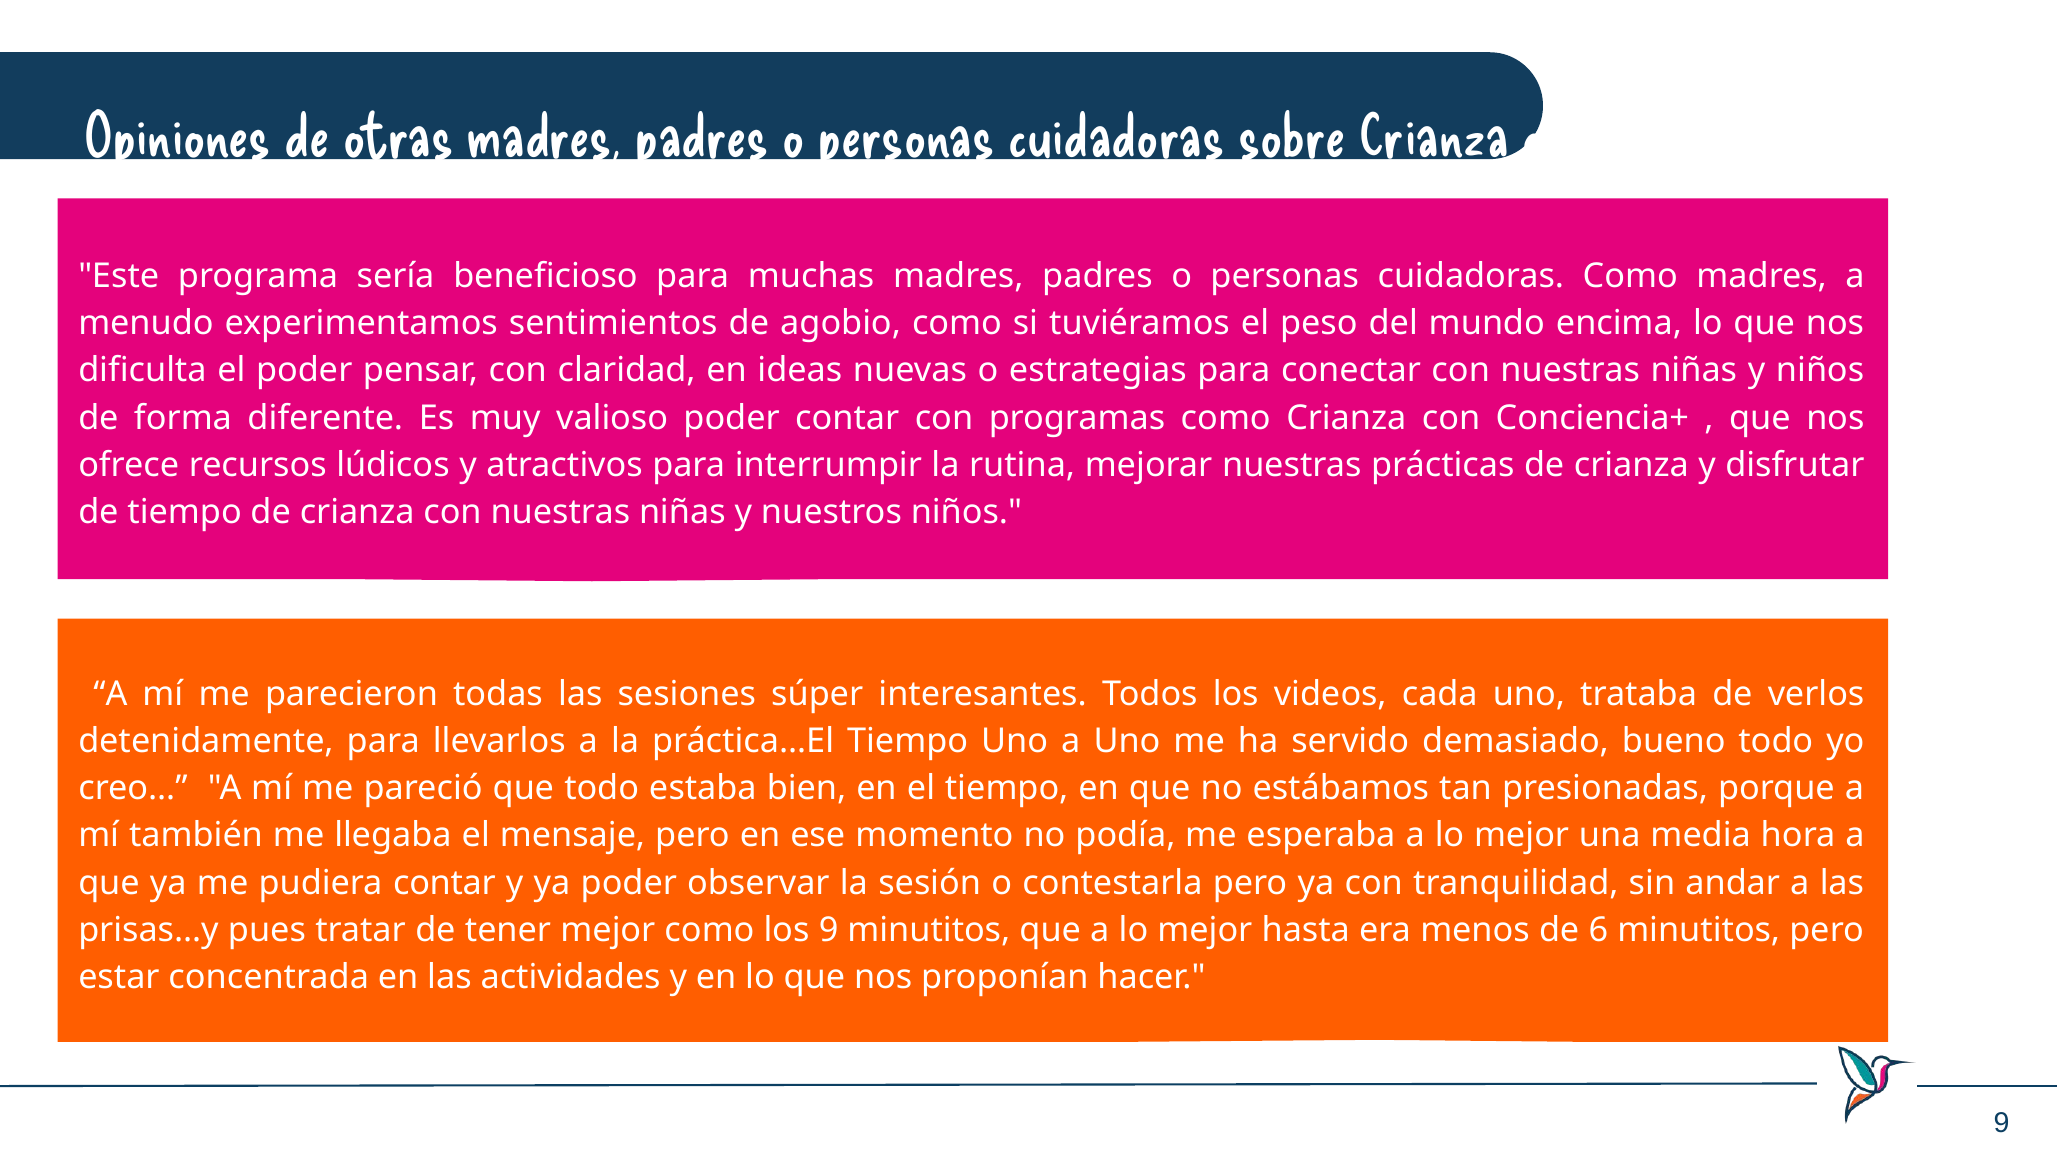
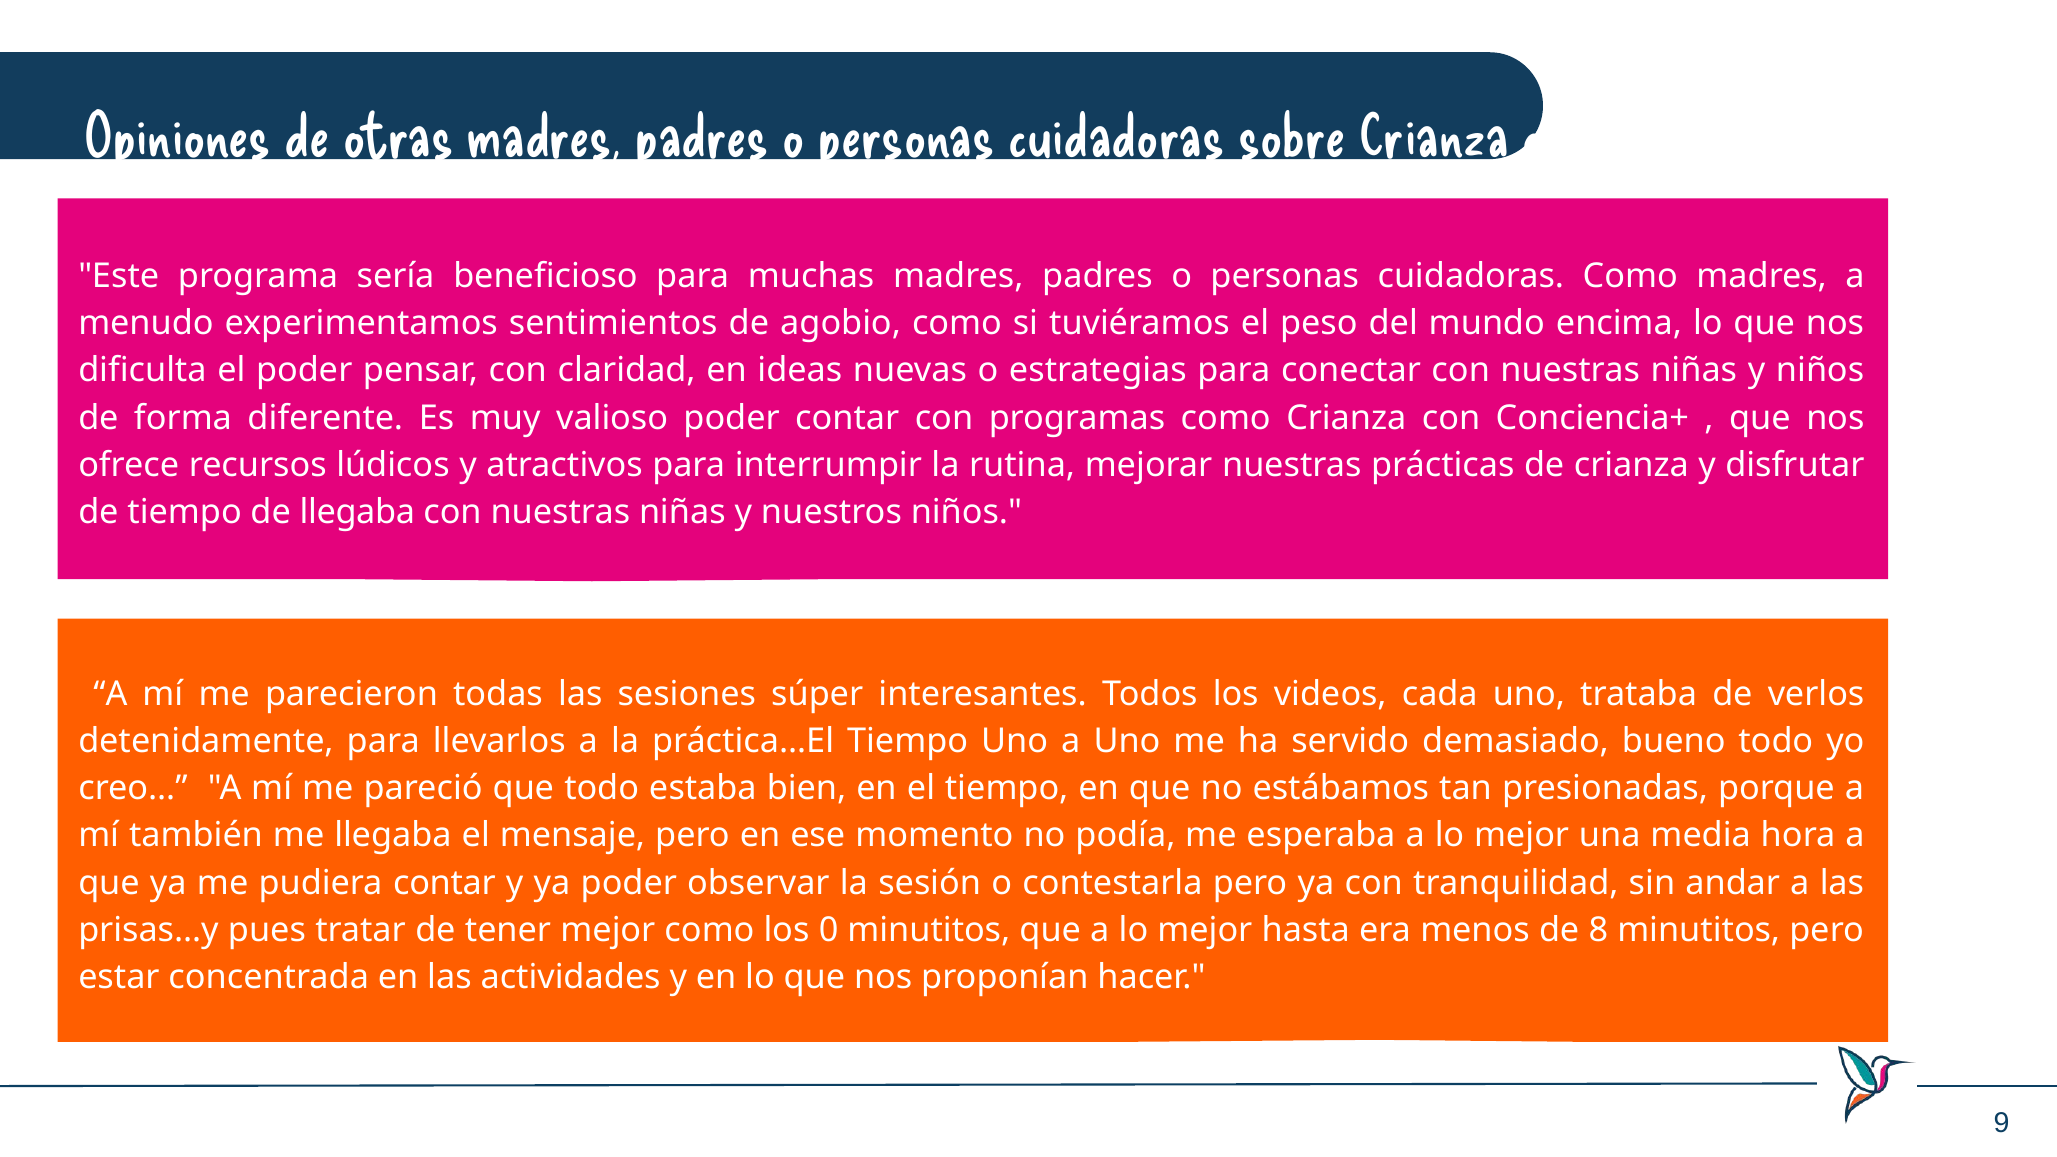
tiempo de crianza: crianza -> llegaba (357, 513)
los 9: 9 -> 0 (829, 930)
6: 6 -> 8 (1598, 930)
